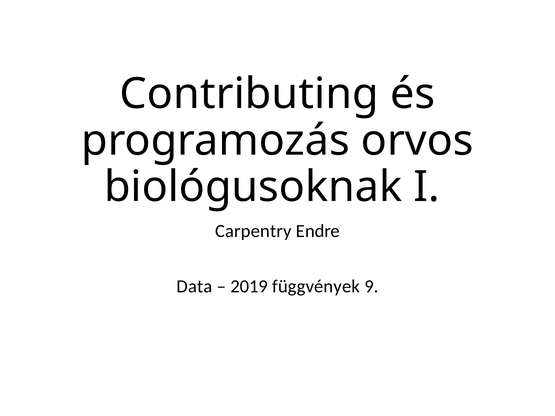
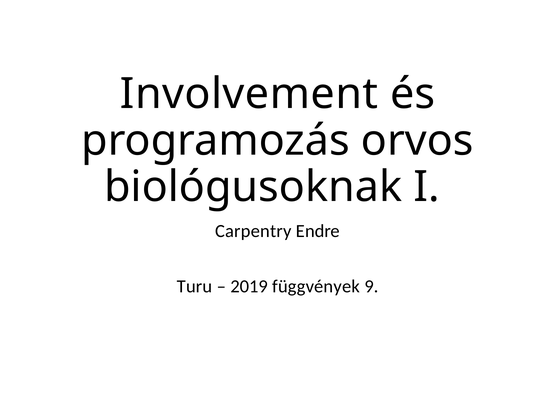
Contributing: Contributing -> Involvement (249, 94)
Data: Data -> Turu (195, 287)
